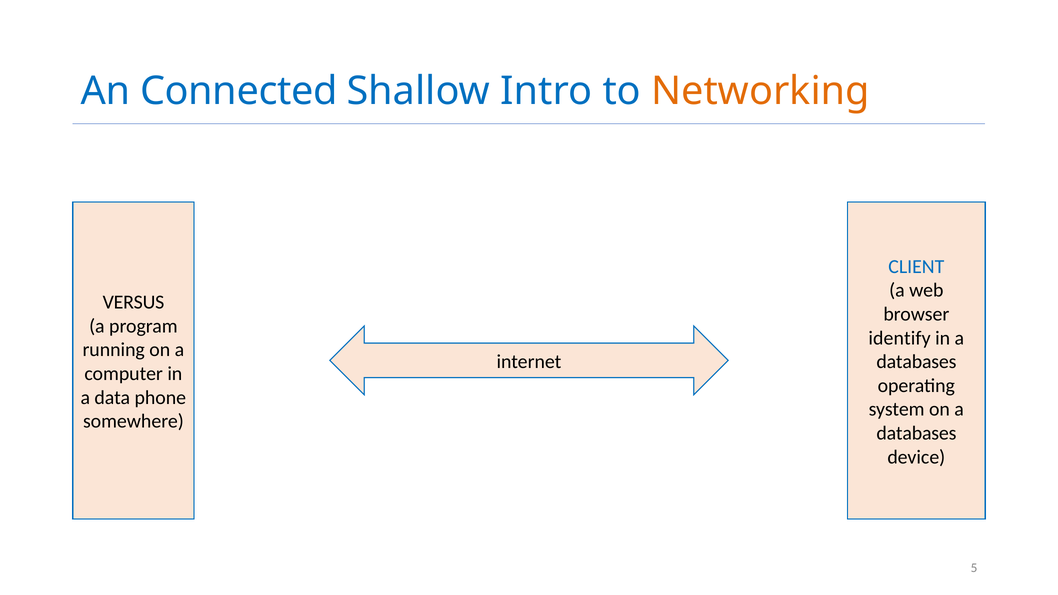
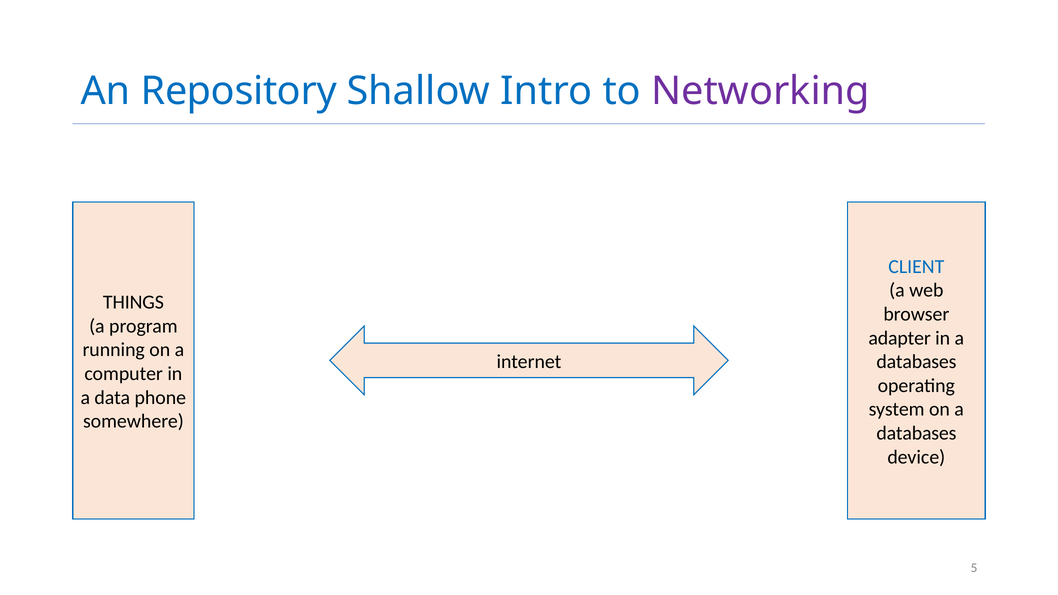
Connected: Connected -> Repository (239, 91)
Networking colour: orange -> purple (760, 91)
VERSUS: VERSUS -> THINGS (133, 302)
identify: identify -> adapter (900, 338)
